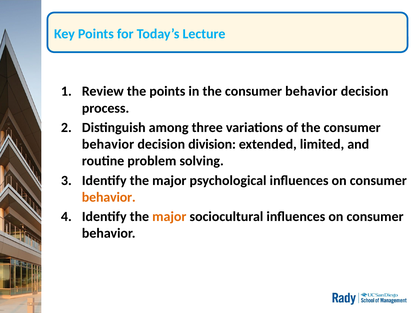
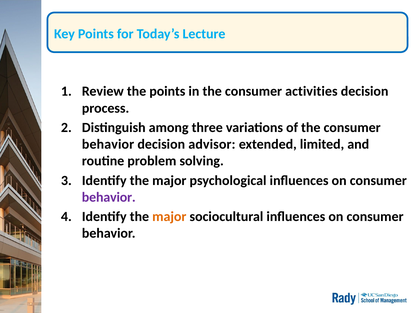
in the consumer behavior: behavior -> activities (311, 92)
division: division -> advisor (212, 144)
behavior colour: orange -> purple (109, 197)
